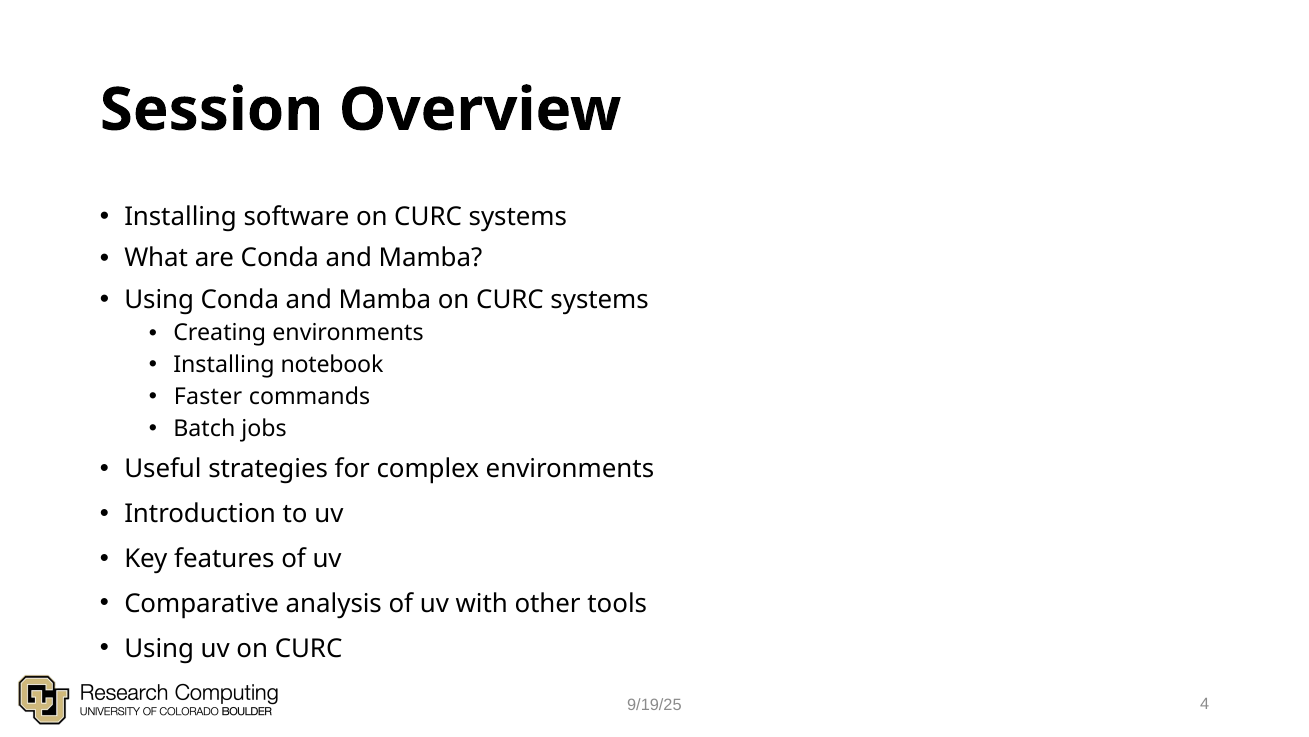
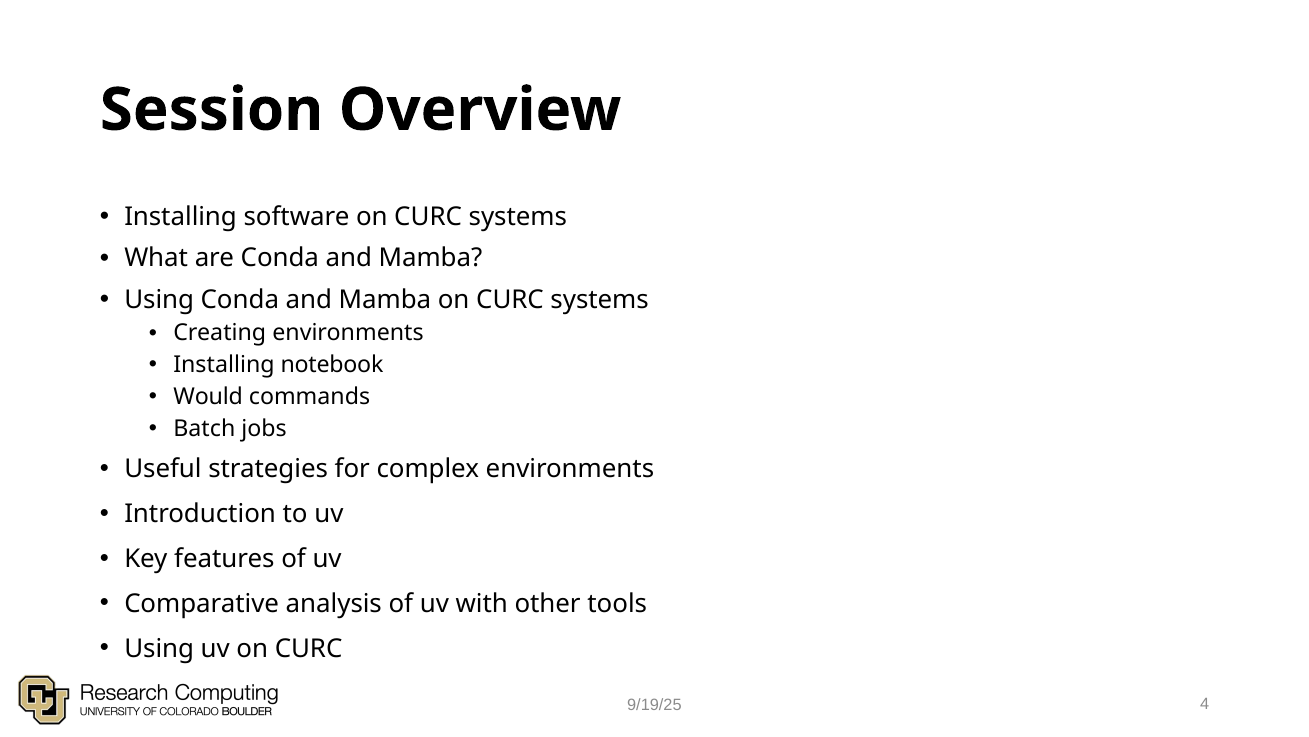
Faster: Faster -> Would (208, 397)
